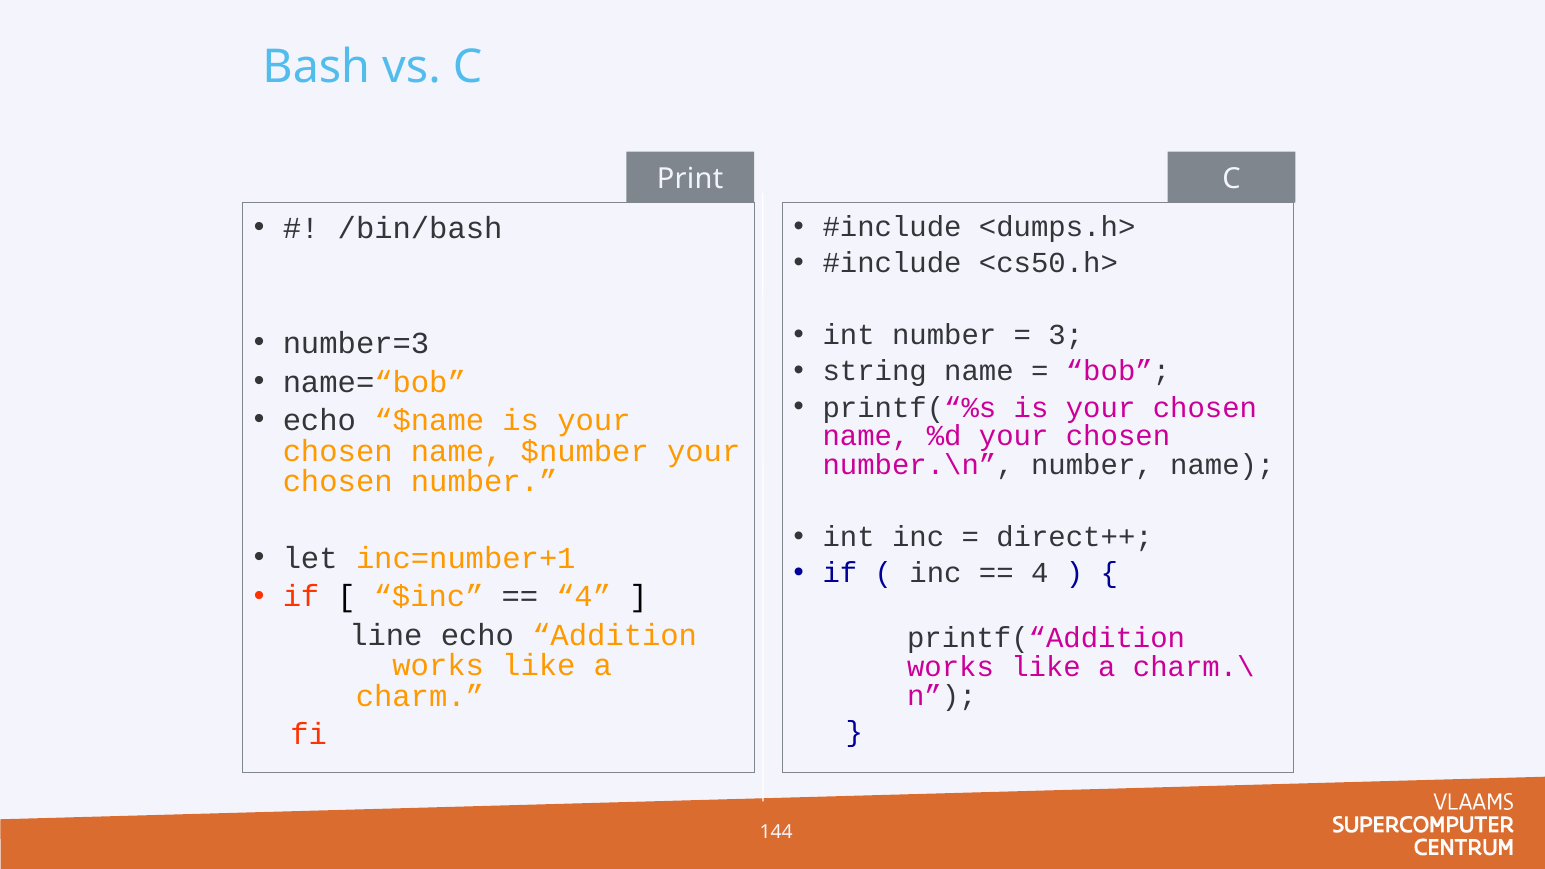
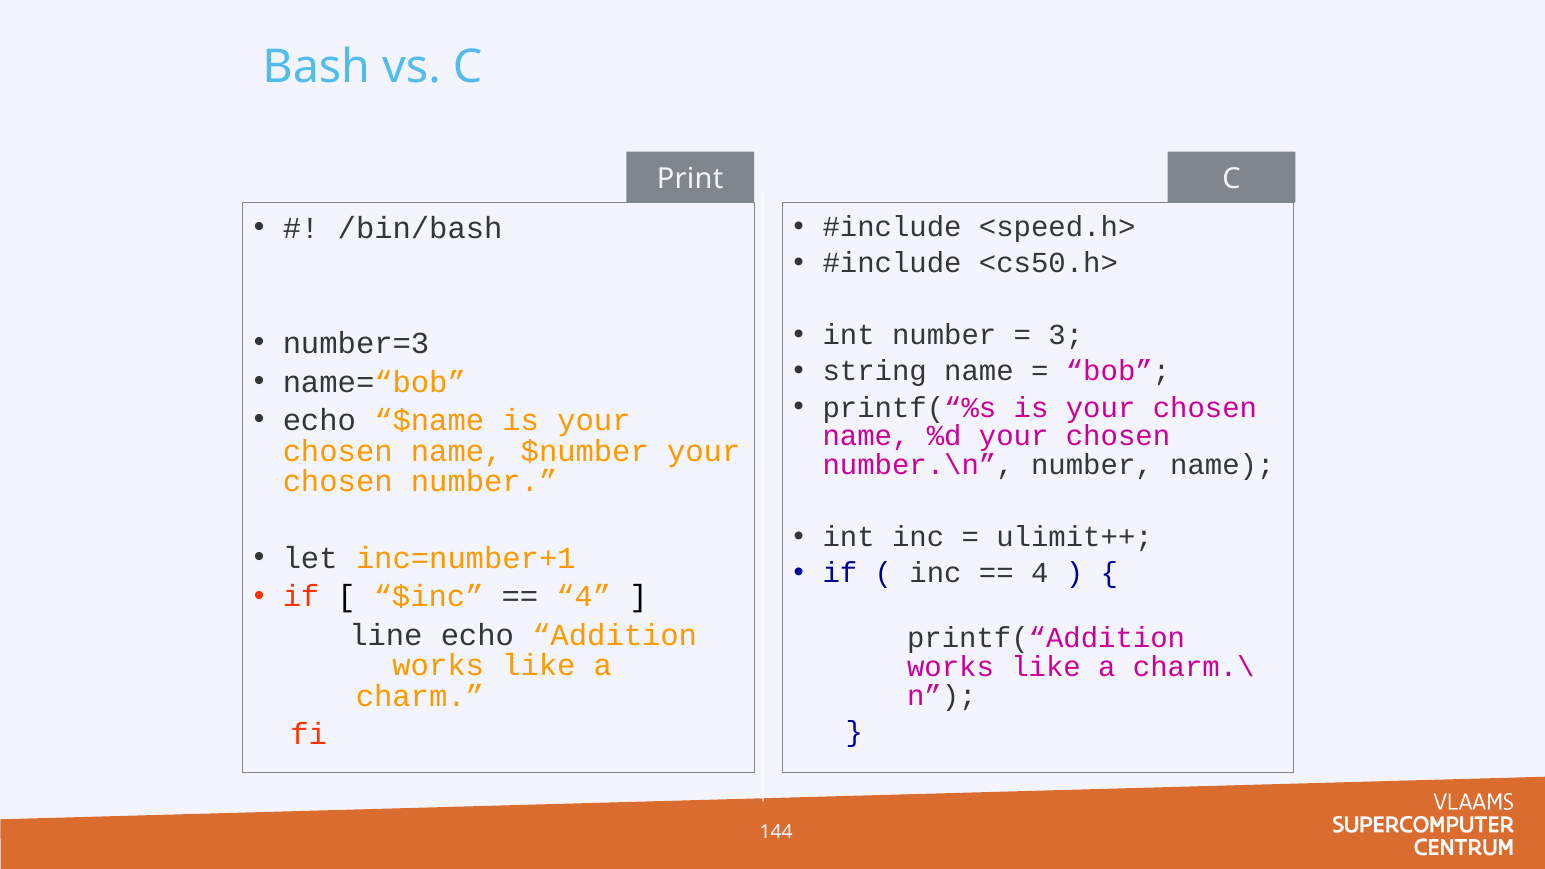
<dumps.h>: <dumps.h> -> <speed.h> (1057, 227)
direct++: direct++ -> ulimit++ (1075, 537)
